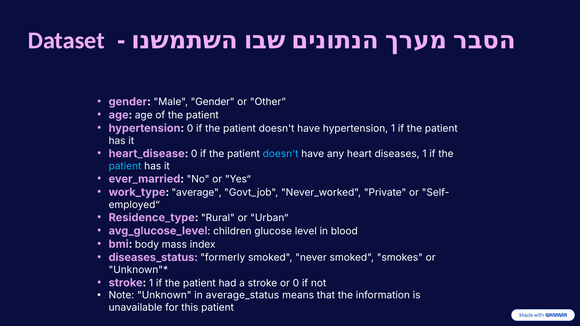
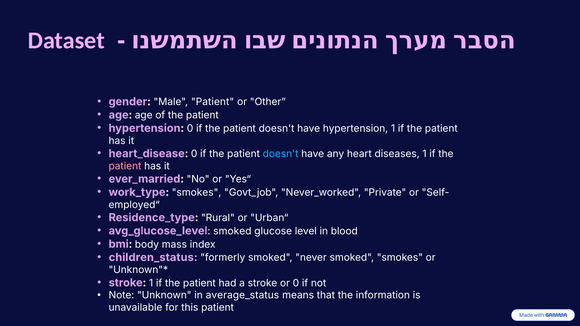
Male Gender: Gender -> Patient (213, 102)
patient colour: light blue -> pink (125, 166)
work_type average: average -> smokes (197, 193)
avg_glucose_level children: children -> smoked (232, 231)
diseases_status: diseases_status -> children_status (153, 258)
